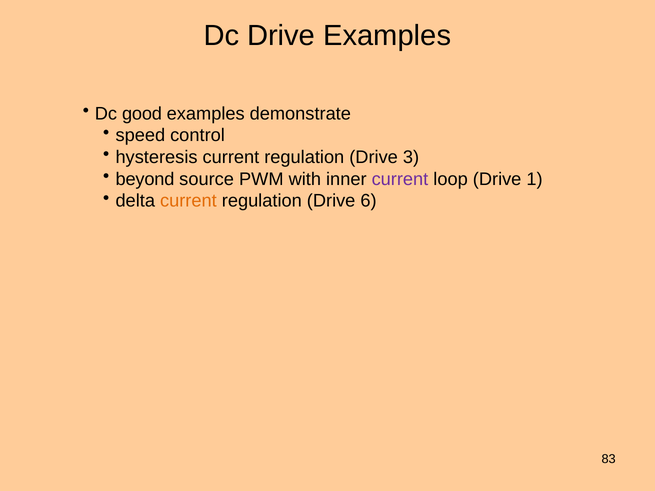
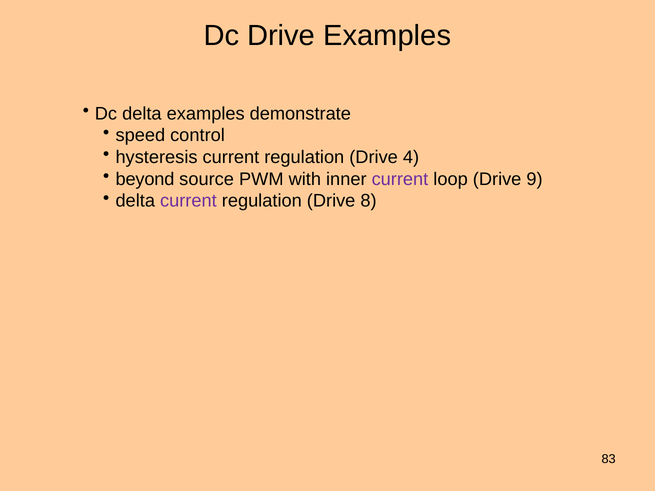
Dc good: good -> delta (142, 114)
3: 3 -> 4 (411, 157)
1: 1 -> 9 (535, 179)
current colour: orange -> purple (188, 201)
6: 6 -> 8 (369, 201)
